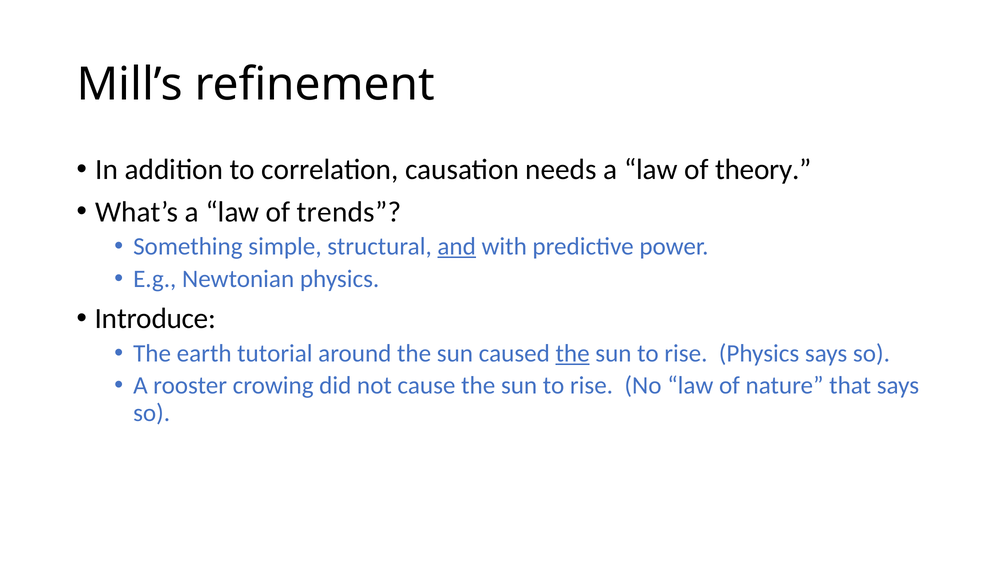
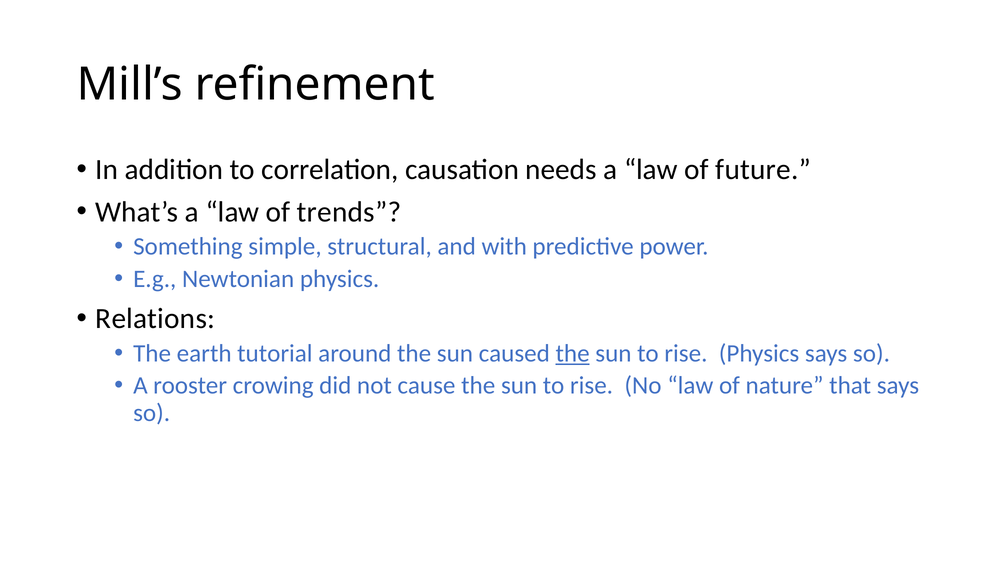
theory: theory -> future (763, 170)
and underline: present -> none (457, 247)
Introduce: Introduce -> Relations (155, 319)
